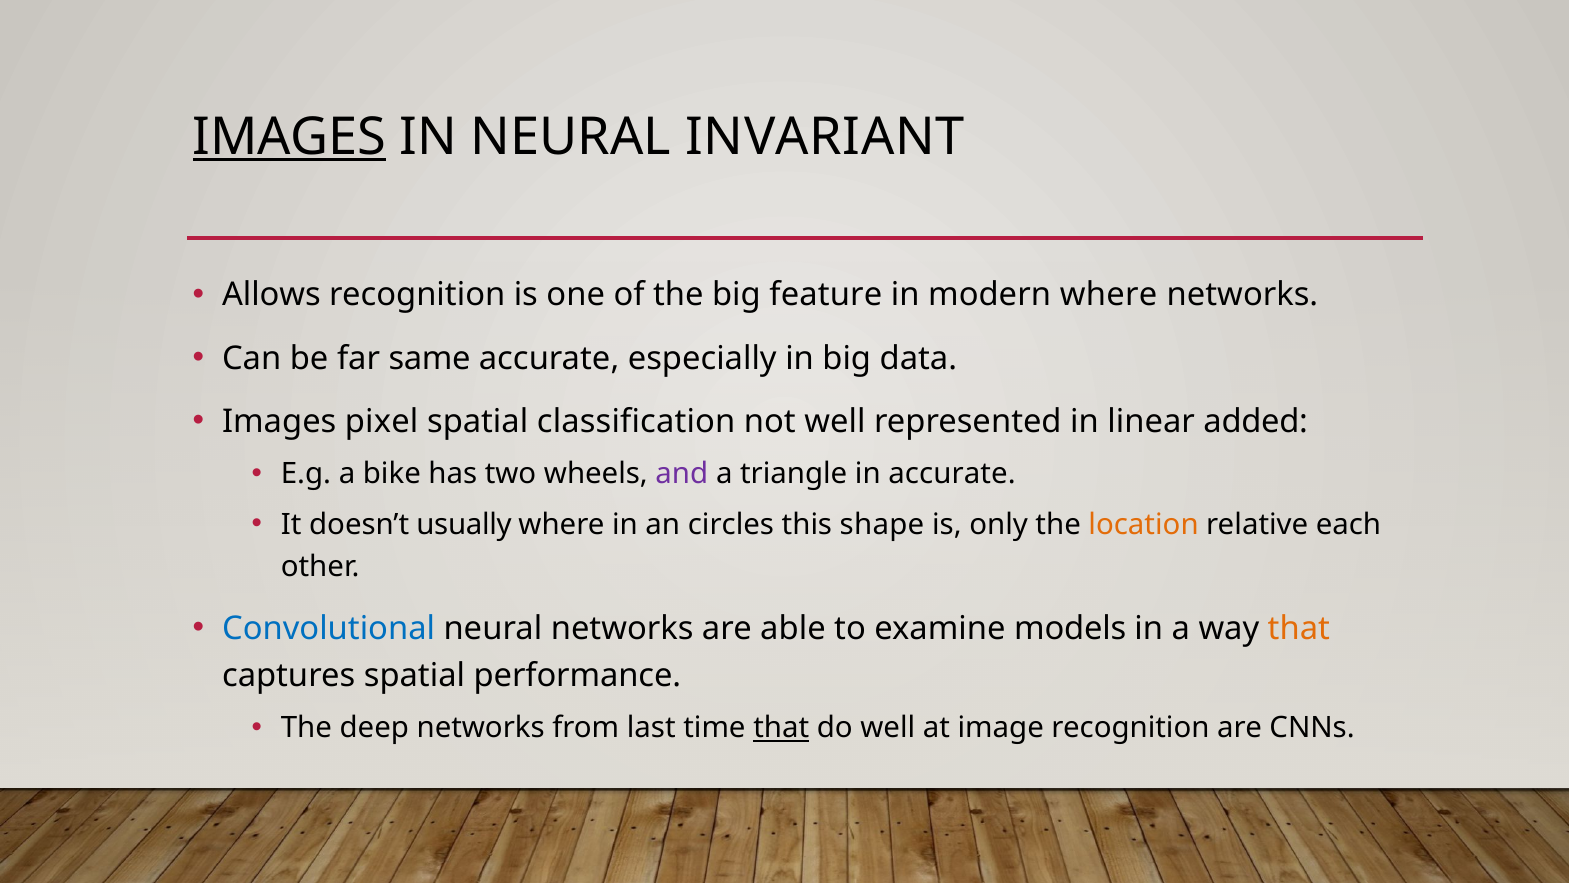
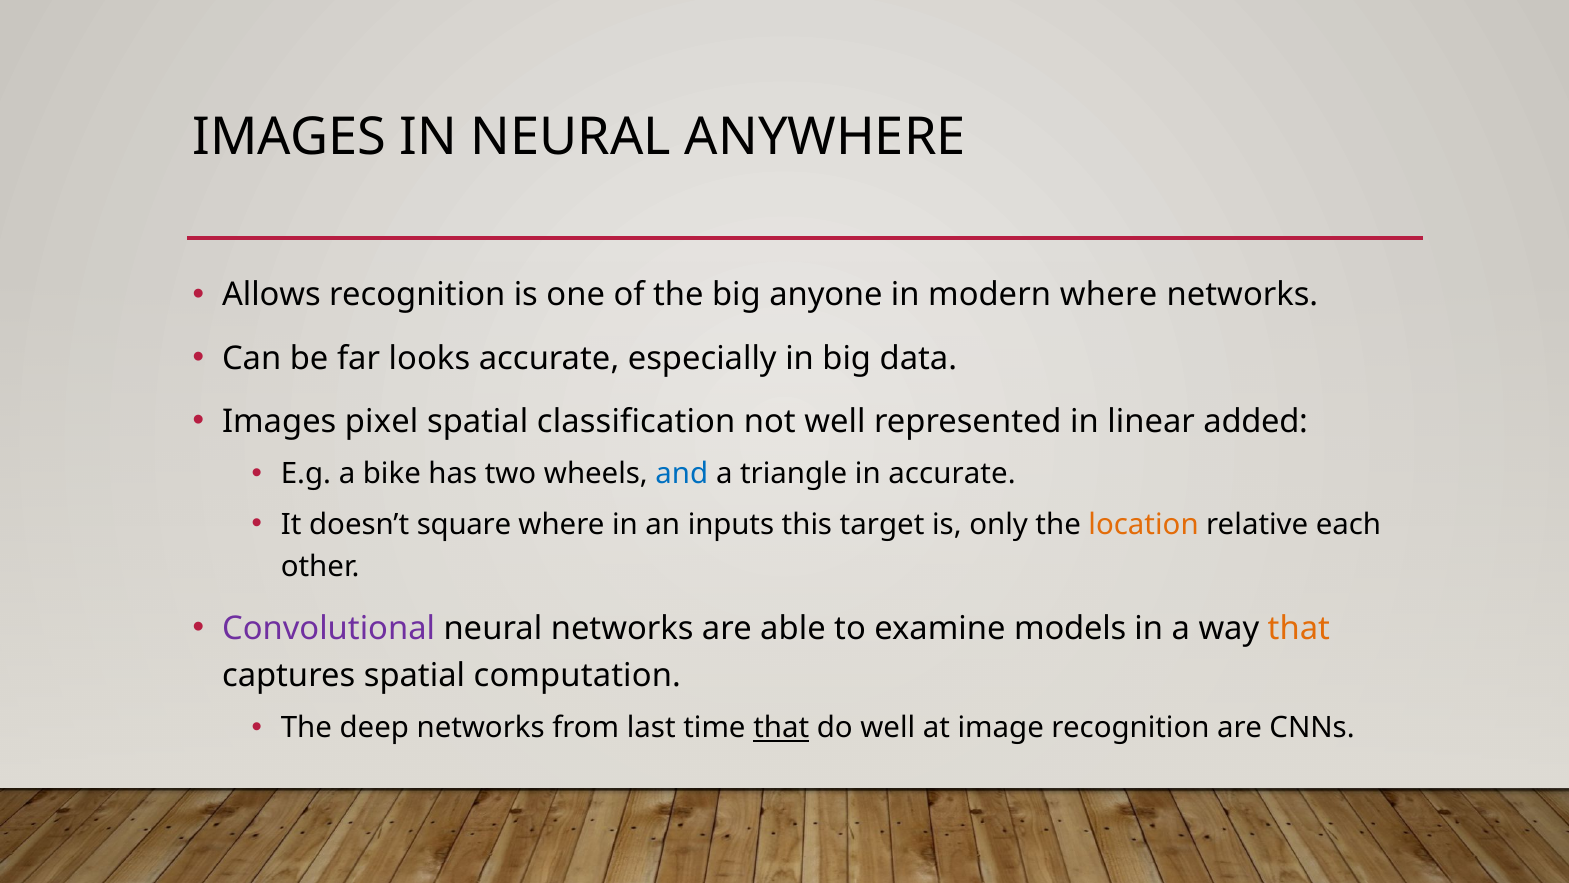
IMAGES underline: present -> none (289, 137)
INVARIANT: INVARIANT -> ANYWHERE (825, 137)
feature: feature -> anyone (826, 295)
same: same -> looks (429, 358)
and colour: purple -> blue (682, 474)
usually: usually -> square (464, 525)
circles: circles -> inputs (731, 525)
shape: shape -> target (882, 525)
Convolutional colour: blue -> purple (329, 629)
performance: performance -> computation (577, 676)
